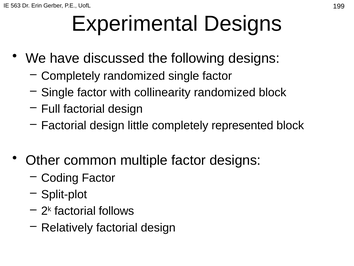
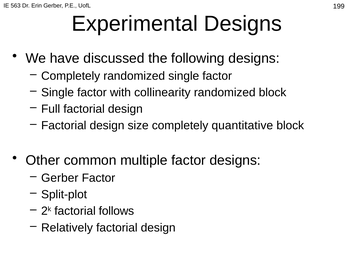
little: little -> size (138, 125)
represented: represented -> quantitative (242, 125)
Coding: Coding -> Gerber (60, 178)
